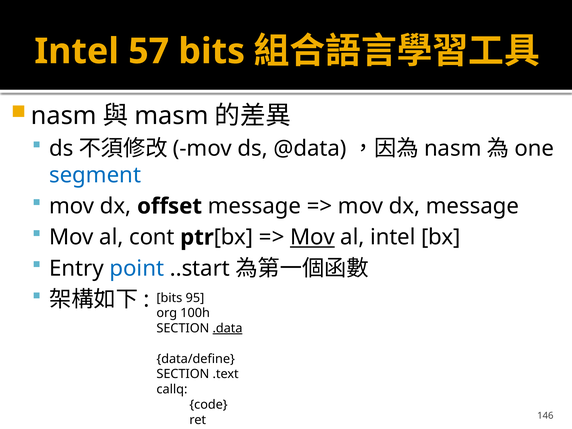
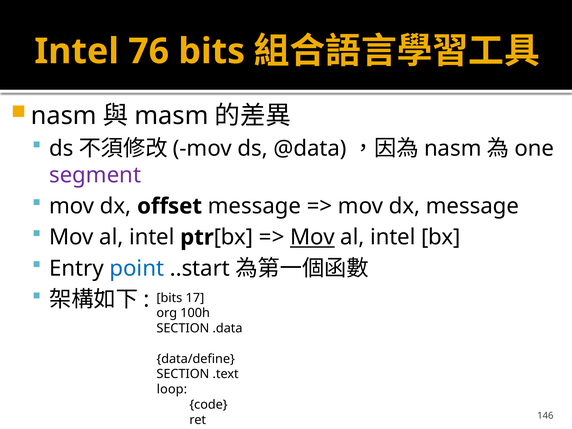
57: 57 -> 76 (149, 51)
segment colour: blue -> purple (95, 175)
cont: cont -> intel (152, 237)
95: 95 -> 17 (195, 298)
.data underline: present -> none (228, 328)
callq: callq -> loop (172, 389)
